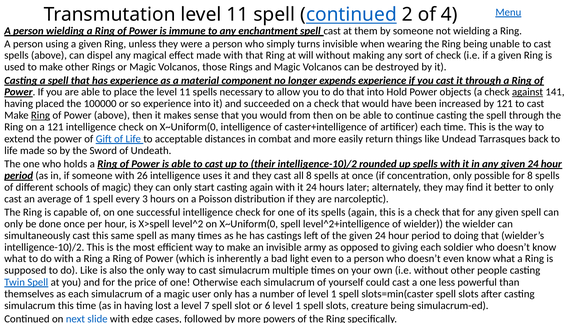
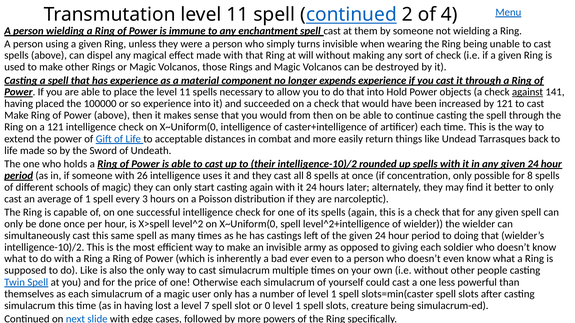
Ring underline: present -> none (40, 116)
light: light -> ever (299, 259)
6: 6 -> 0 (268, 306)
